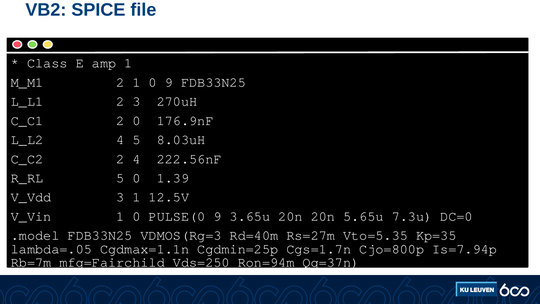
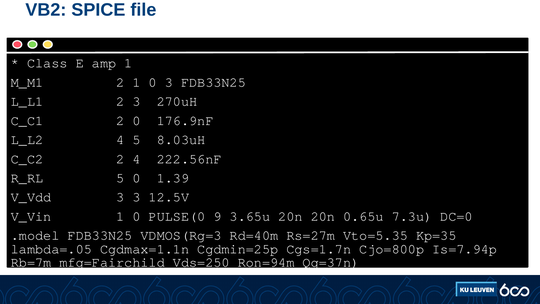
0 9: 9 -> 3 (169, 82)
3 1: 1 -> 3 (136, 197)
5.65u: 5.65u -> 0.65u (363, 216)
